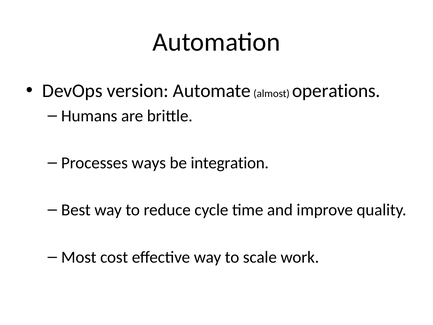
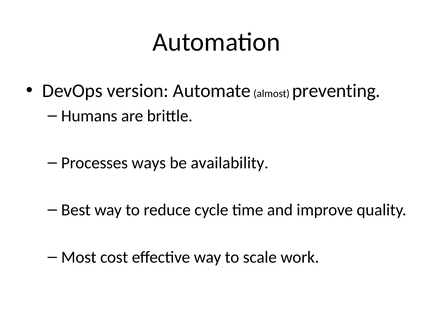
operations: operations -> preventing (336, 91)
integration: integration -> availability (230, 163)
